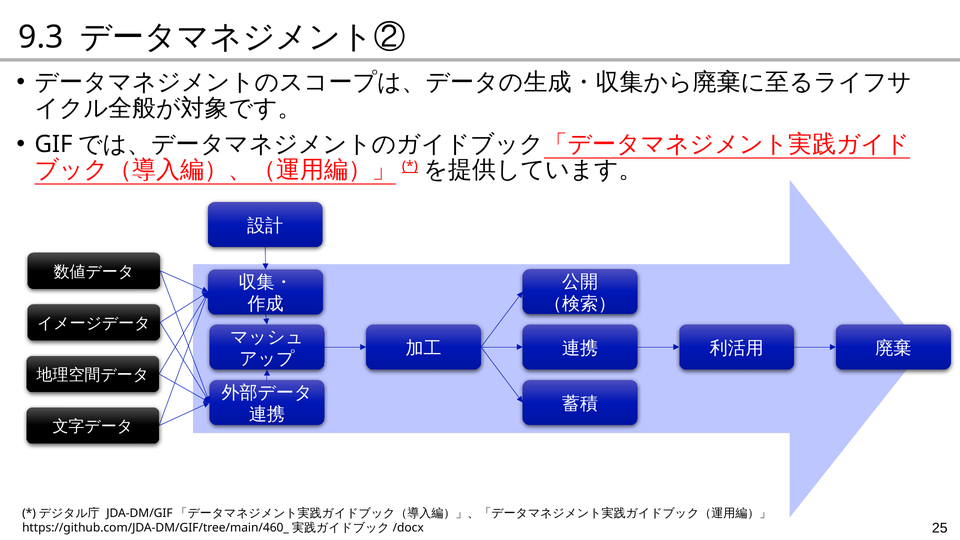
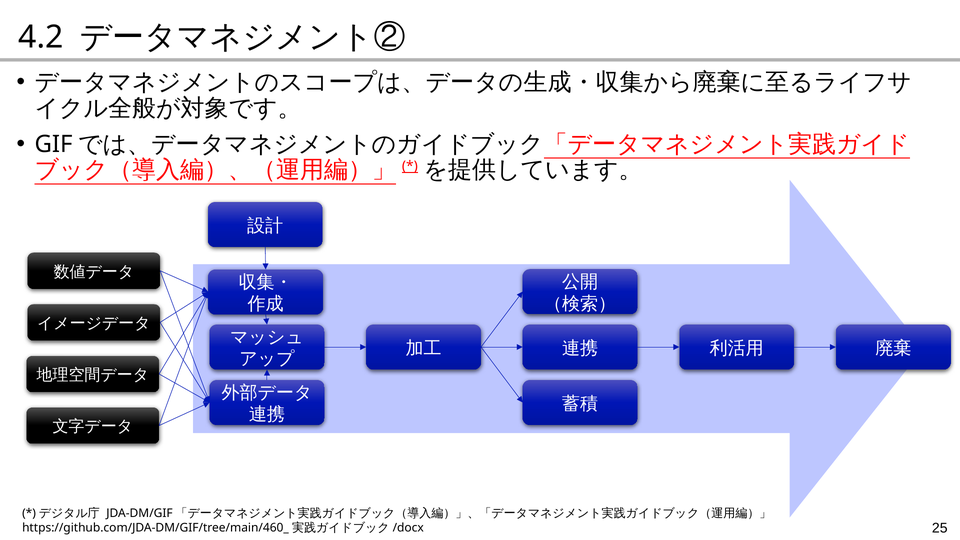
9.3: 9.3 -> 4.2 (41, 37)
